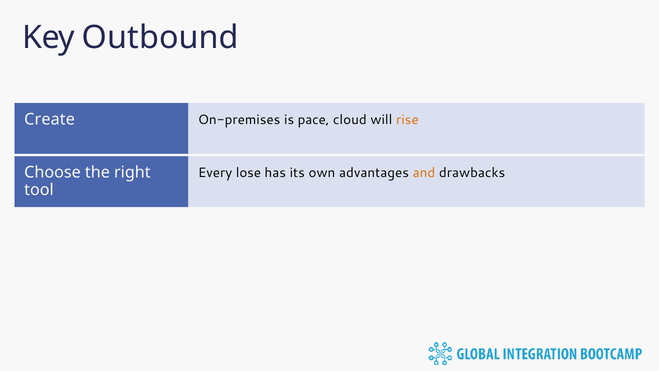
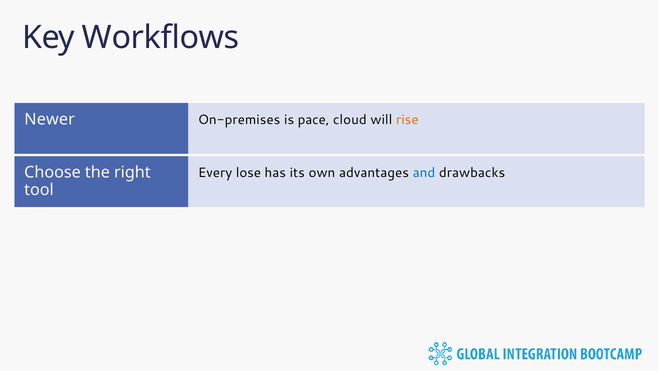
Outbound: Outbound -> Workflows (161, 38)
Create: Create -> Newer (50, 119)
and colour: orange -> blue (424, 173)
